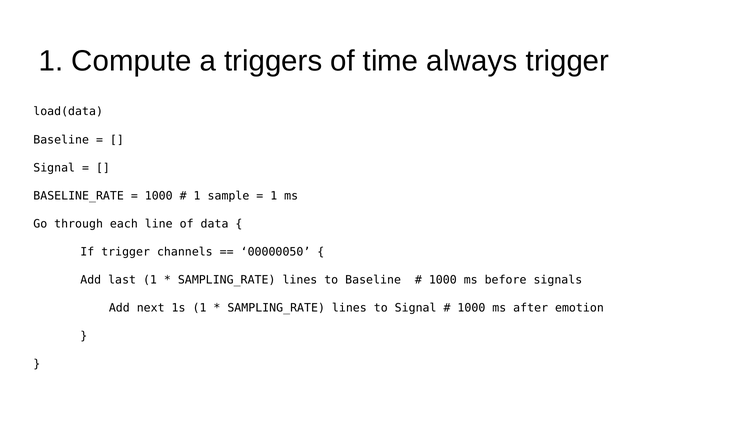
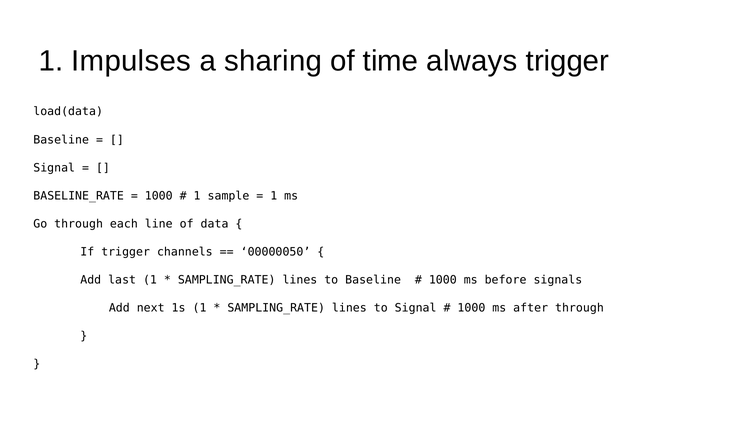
Compute: Compute -> Impulses (131, 61)
triggers: triggers -> sharing (273, 61)
after emotion: emotion -> through (579, 308)
